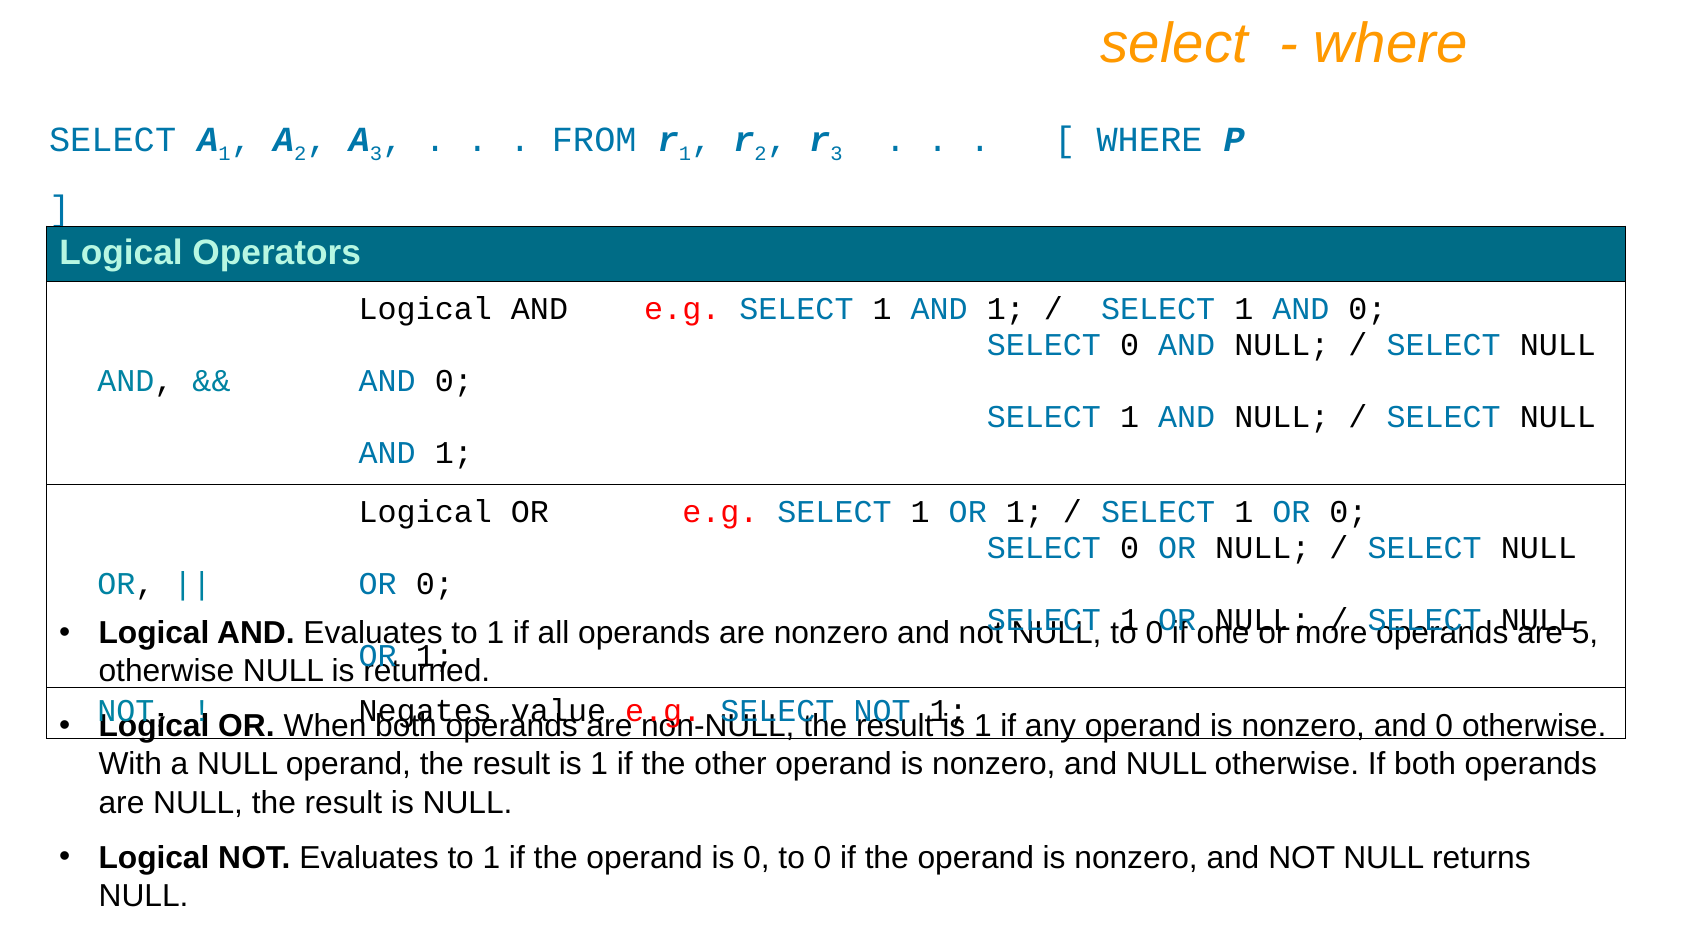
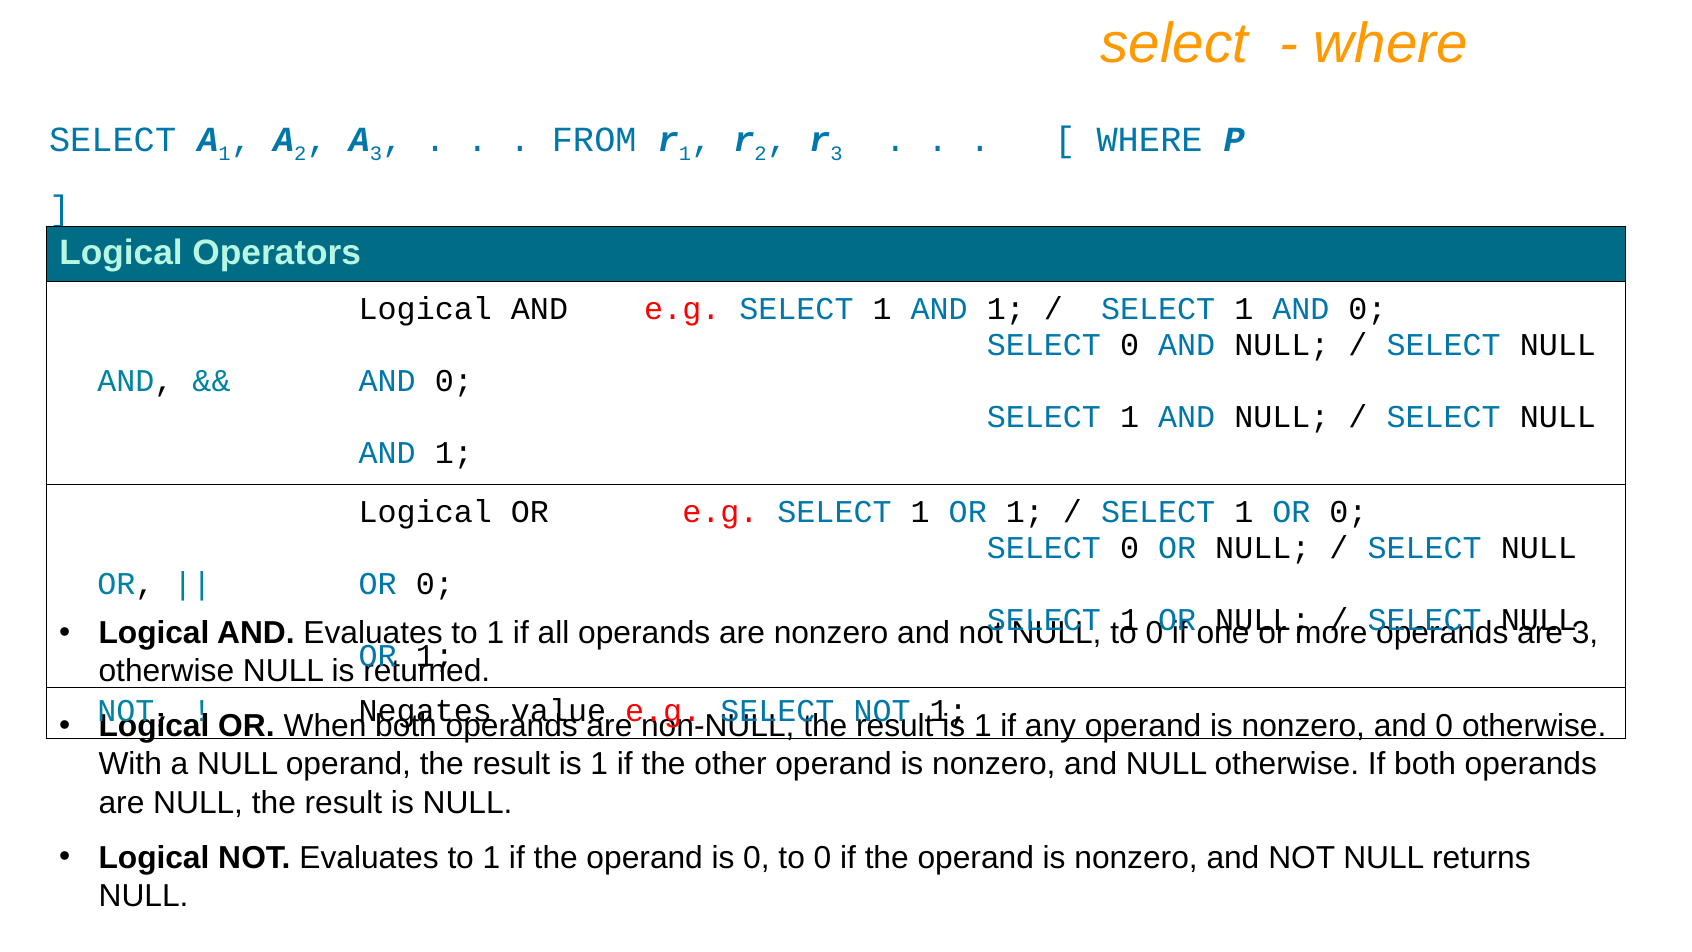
5: 5 -> 3 (1585, 633)
